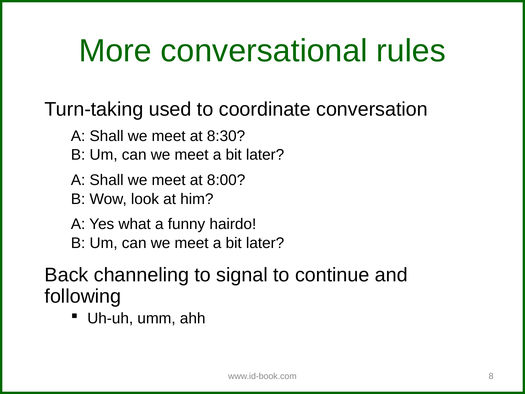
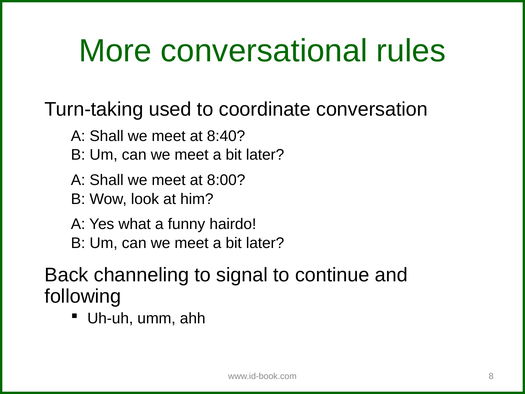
8:30: 8:30 -> 8:40 (226, 136)
